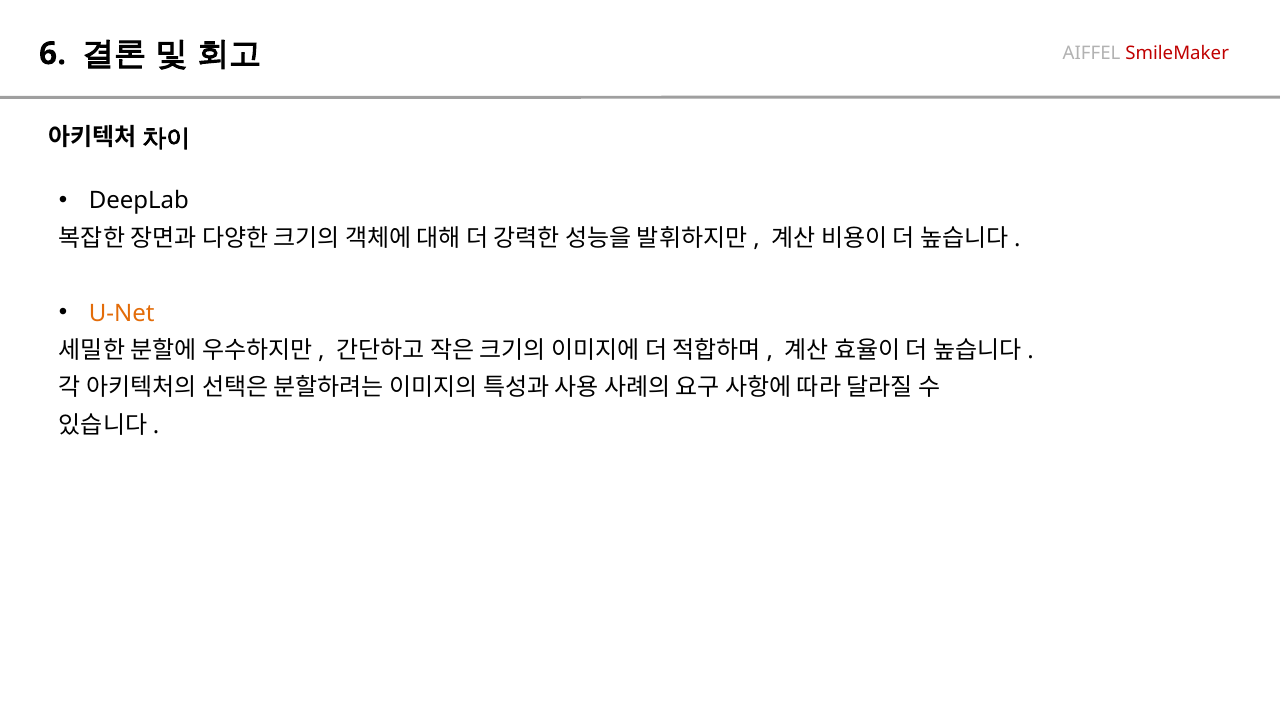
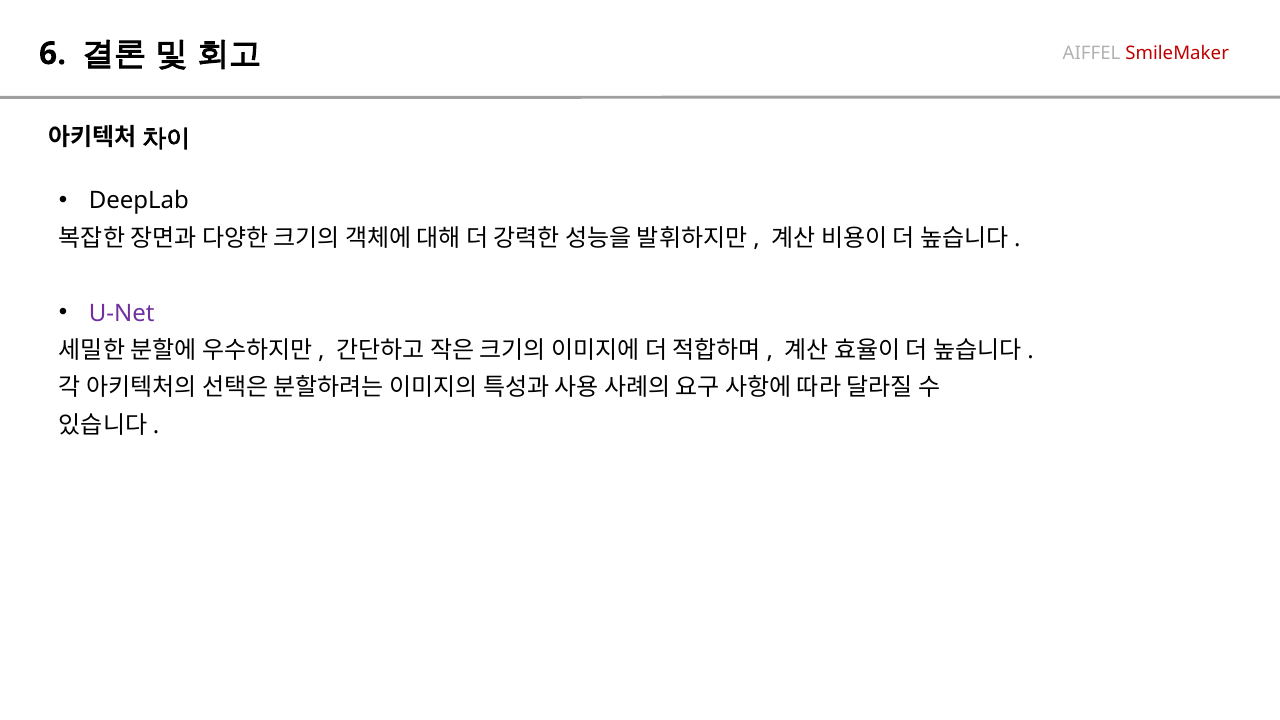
U-Net colour: orange -> purple (122, 313)
